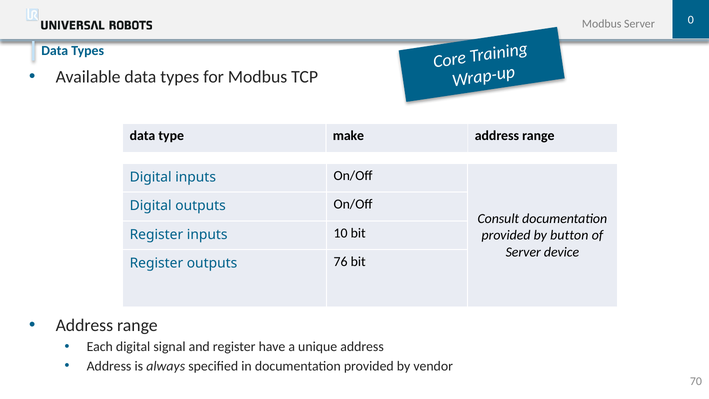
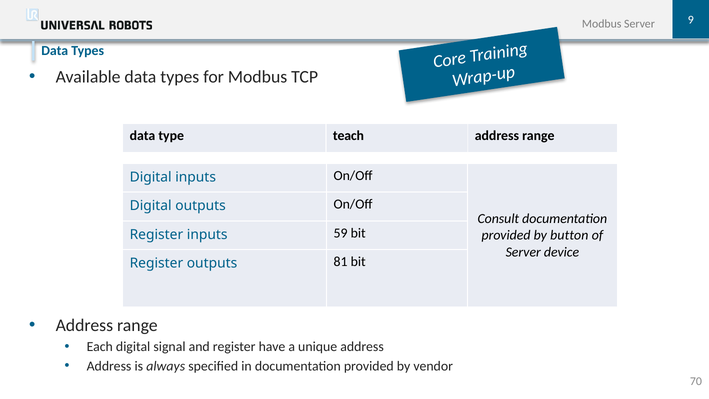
0: 0 -> 9 (691, 20)
make: make -> teach (348, 136)
10: 10 -> 59 (341, 233)
76: 76 -> 81 (341, 262)
